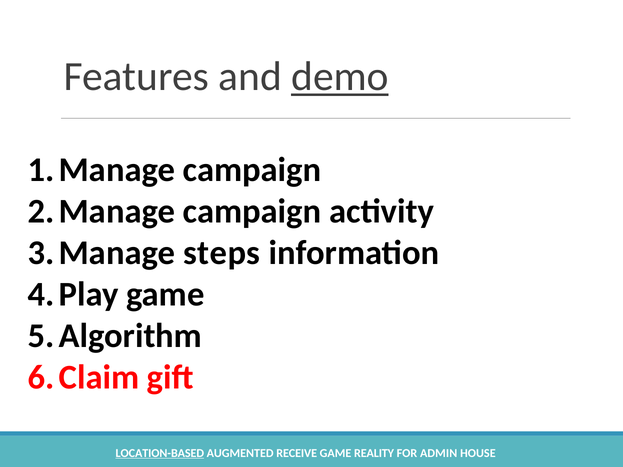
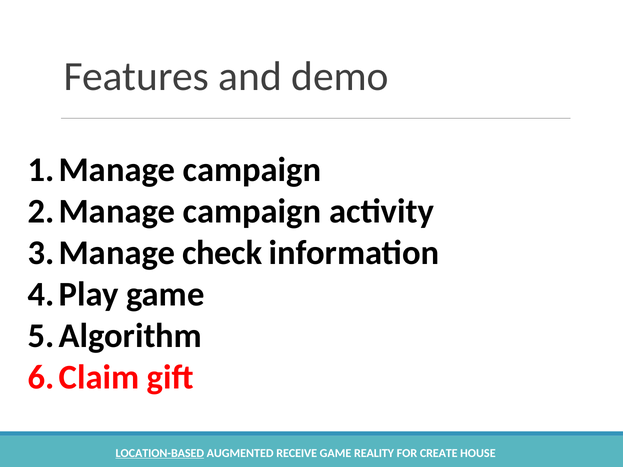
demo underline: present -> none (340, 77)
steps: steps -> check (222, 253)
ADMIN: ADMIN -> CREATE (439, 453)
